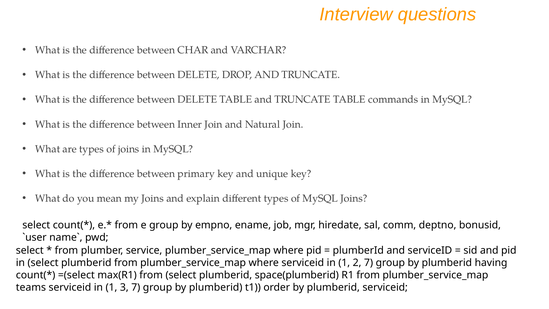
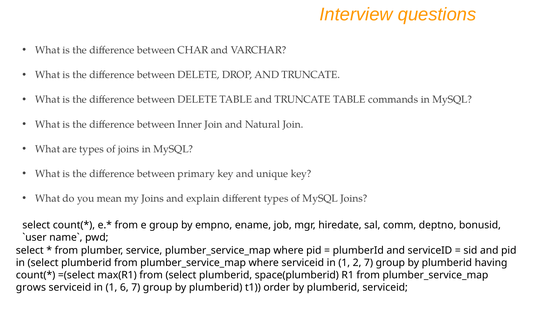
teams: teams -> grows (31, 287)
3: 3 -> 6 (124, 287)
